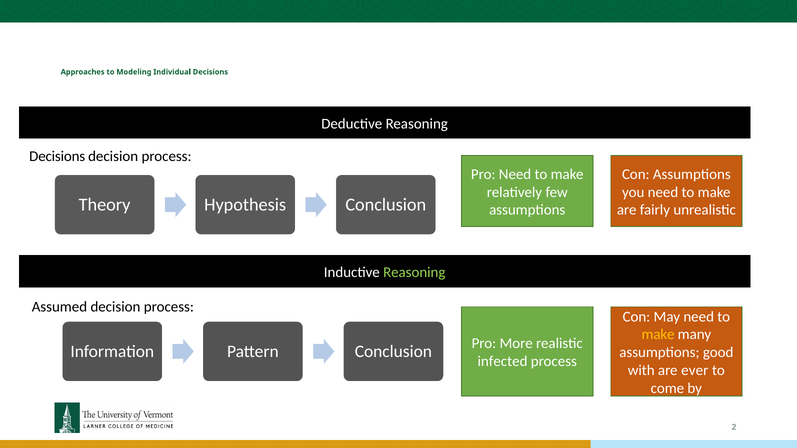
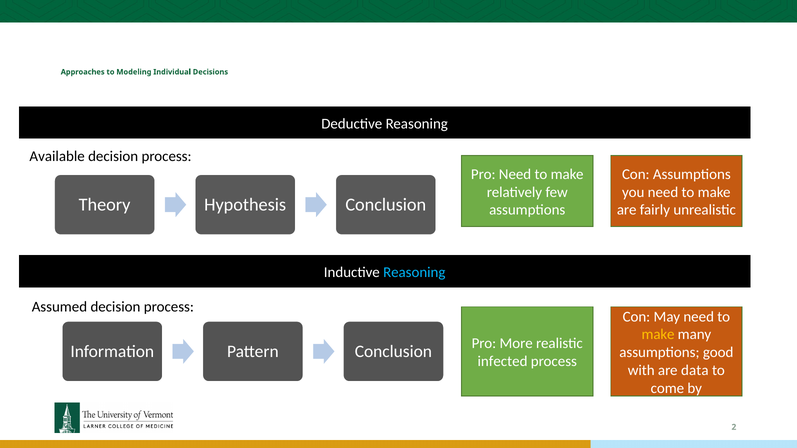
Decisions: Decisions -> Available (57, 157)
Reasoning colour: light green -> light blue (414, 272)
ever: ever -> data (695, 371)
